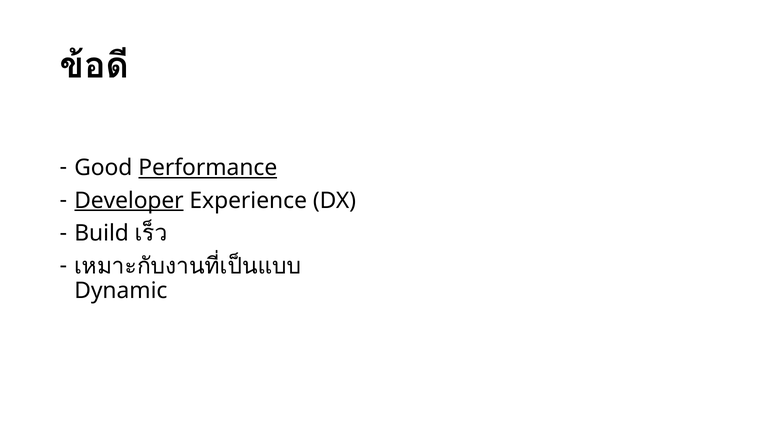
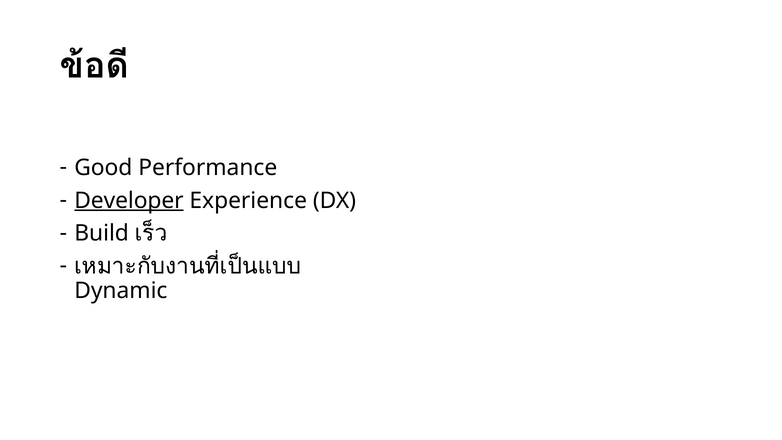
Performance underline: present -> none (208, 168)
